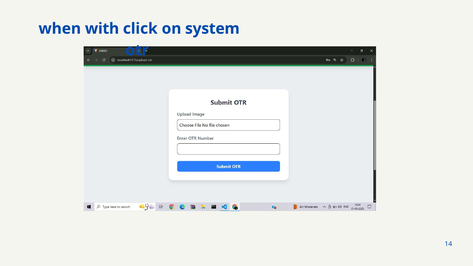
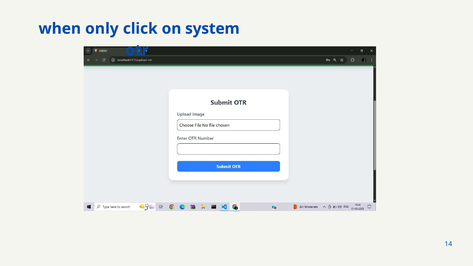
with: with -> only (102, 29)
